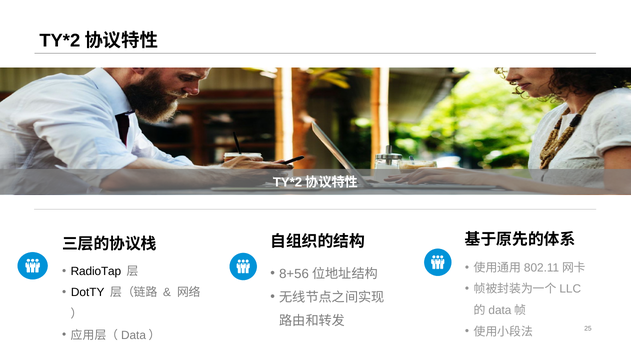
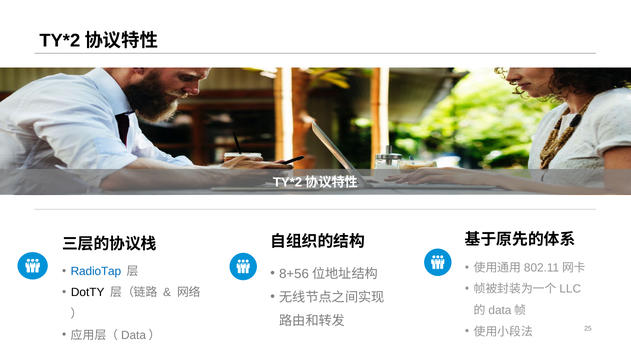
RadioTap colour: black -> blue (96, 271)
